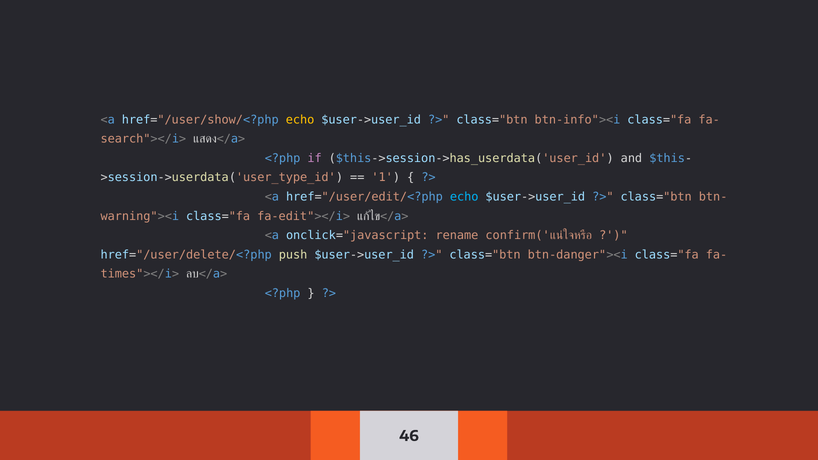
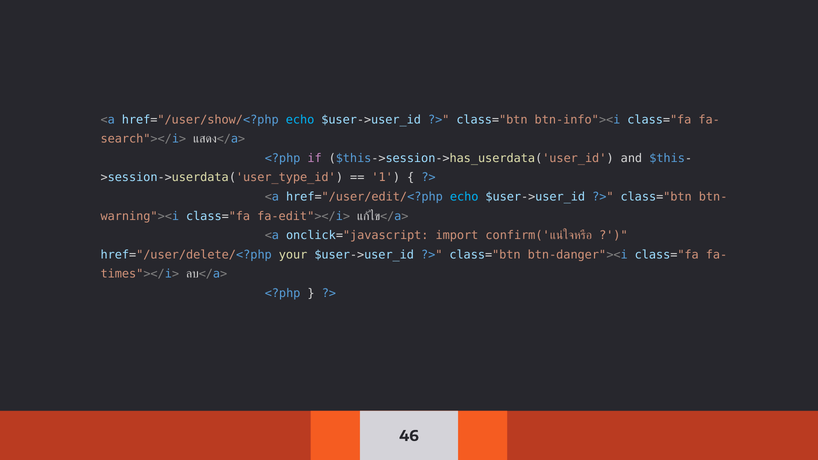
echo colour: yellow -> light blue (300, 120)
rename: rename -> import (457, 235)
push: push -> your (293, 255)
